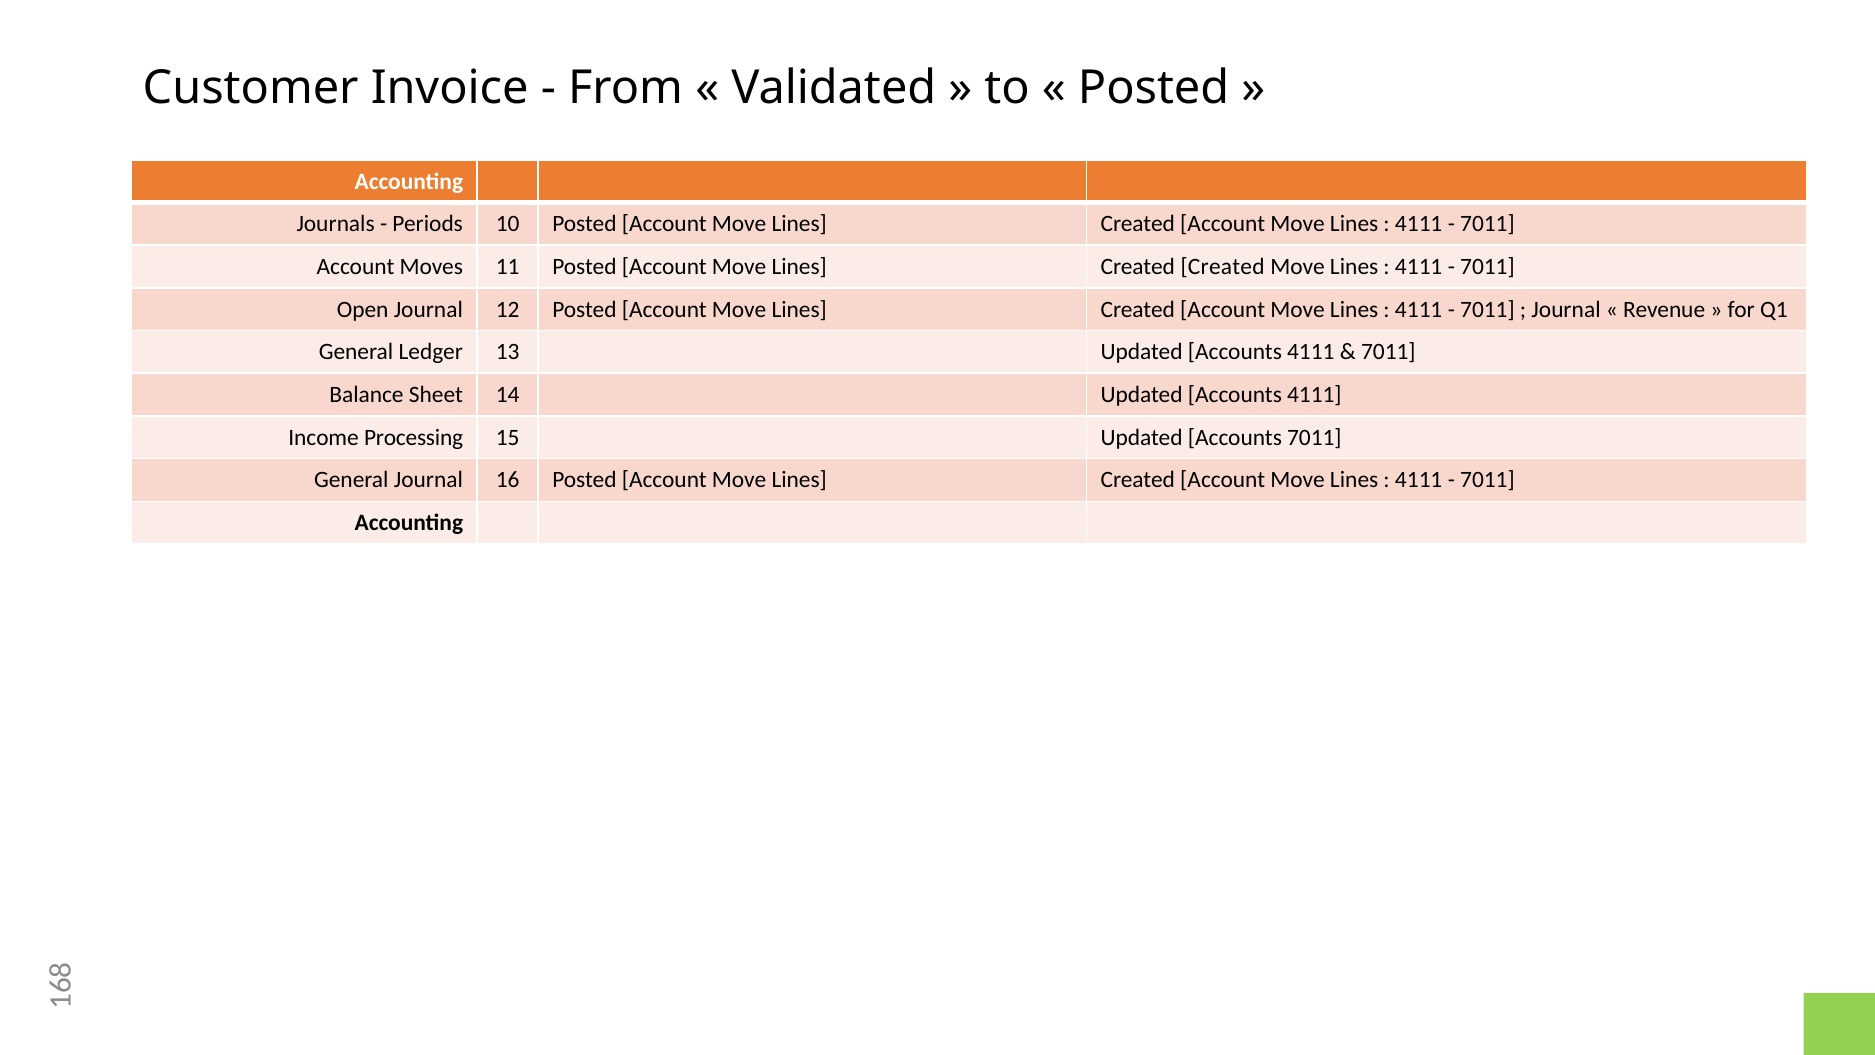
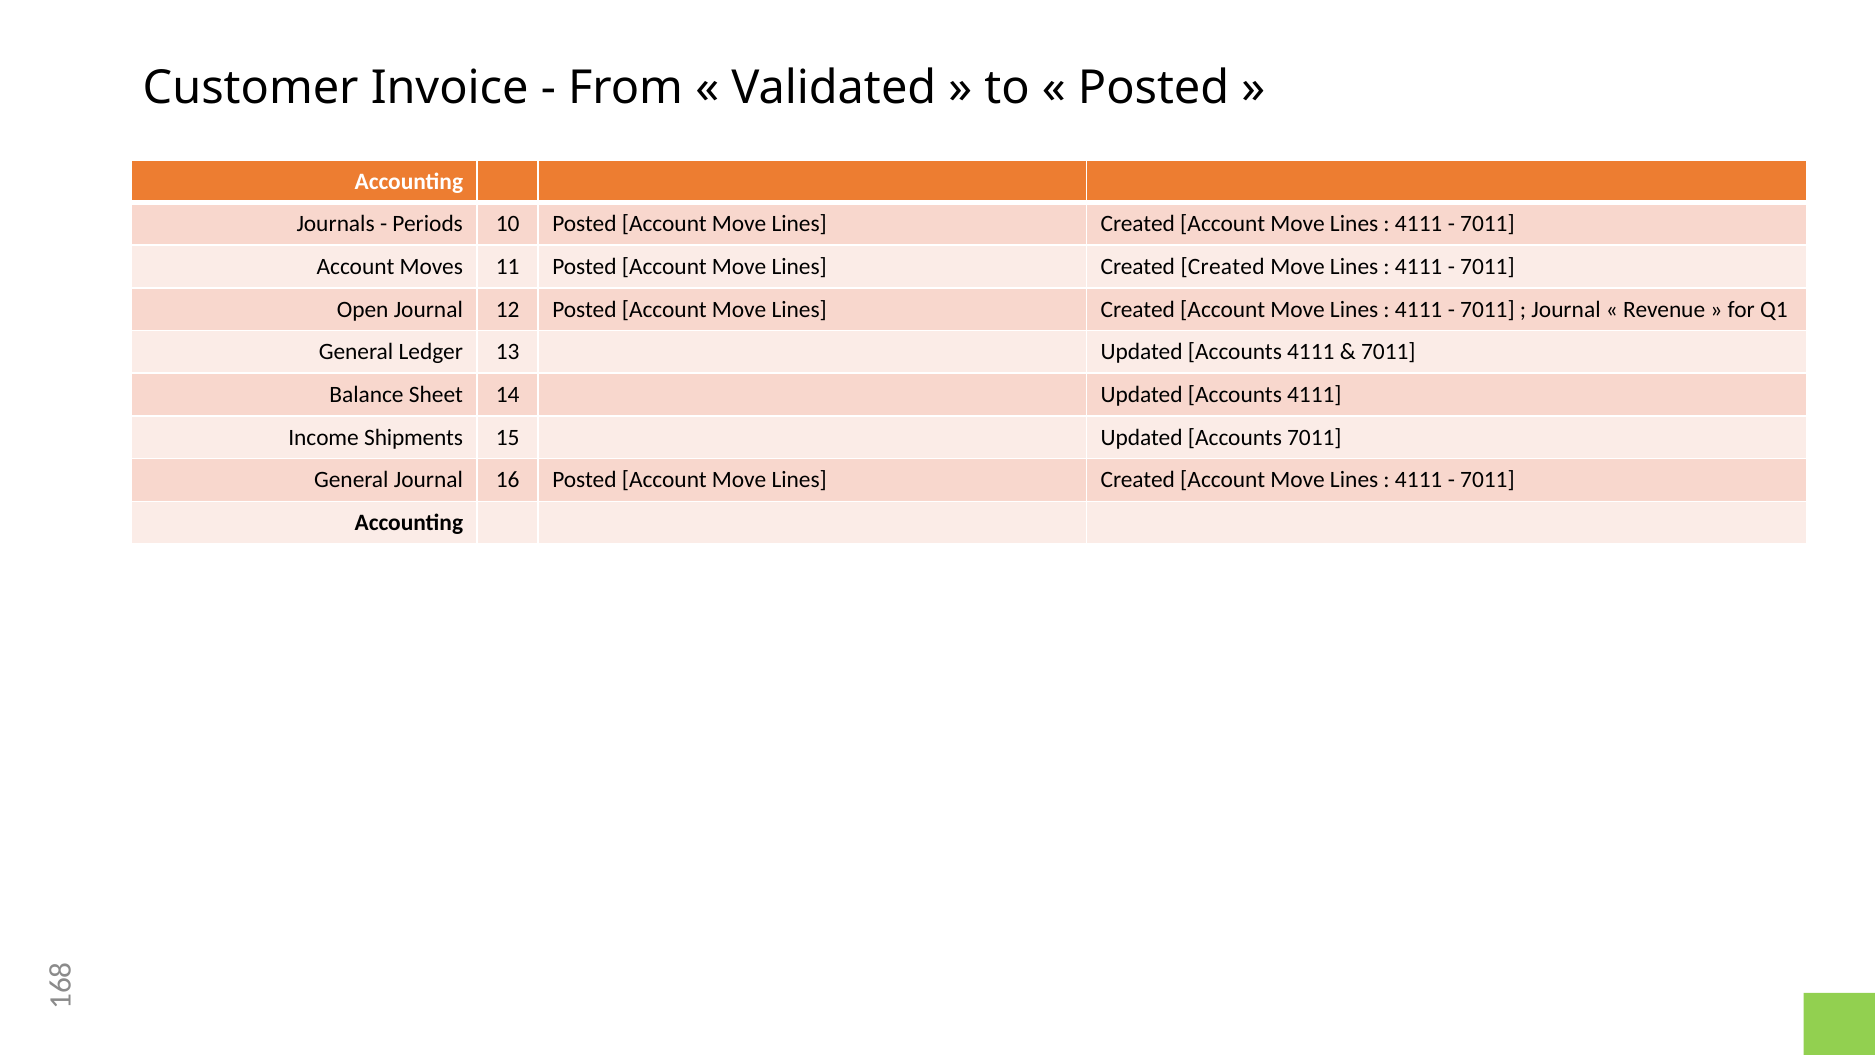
Processing: Processing -> Shipments (414, 437)
